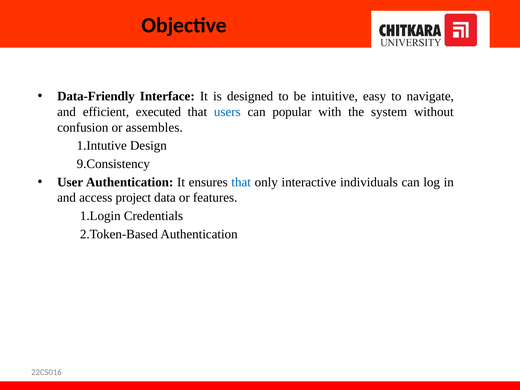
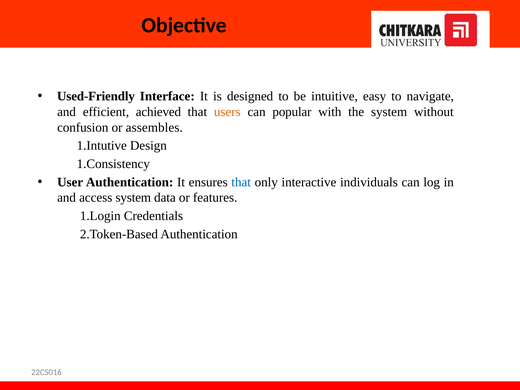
Data-Friendly: Data-Friendly -> Used-Friendly (96, 96)
executed: executed -> achieved (158, 112)
users colour: blue -> orange (227, 112)
9.Consistency: 9.Consistency -> 1.Consistency (113, 164)
access project: project -> system (133, 198)
